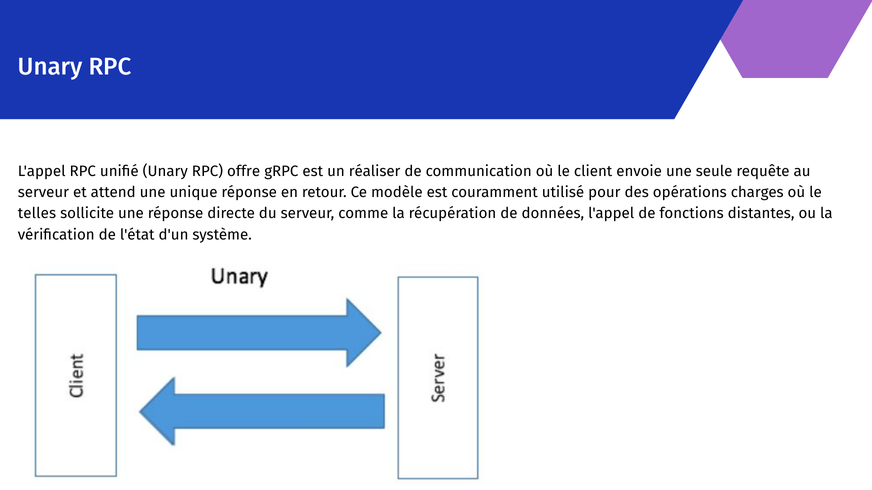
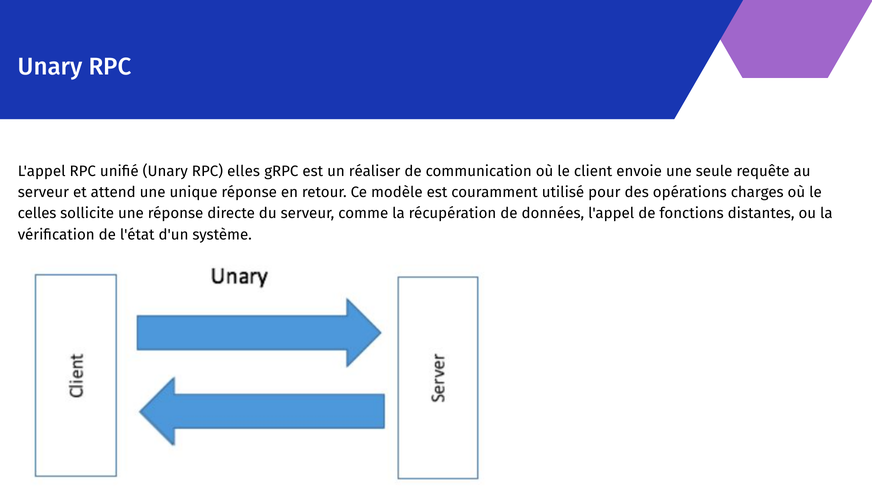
offre: offre -> elles (244, 171)
telles: telles -> celles (37, 214)
